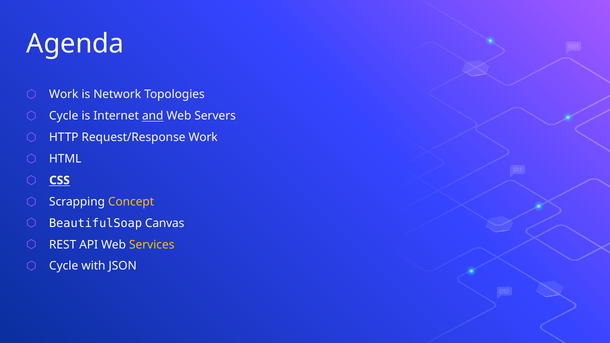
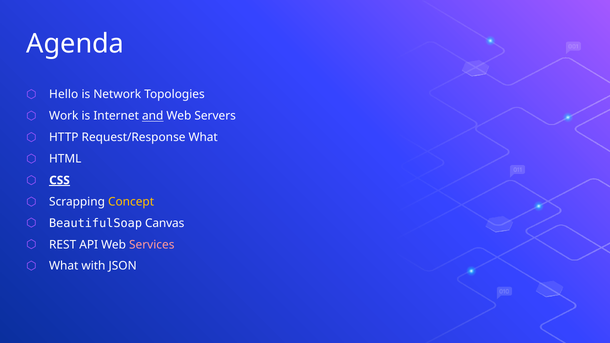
Work: Work -> Hello (64, 95)
Cycle: Cycle -> Work (64, 116)
Request/Response Work: Work -> What (203, 138)
CSS underline: none -> present (59, 180)
Services colour: yellow -> pink (152, 245)
Cycle: Cycle -> What (64, 266)
